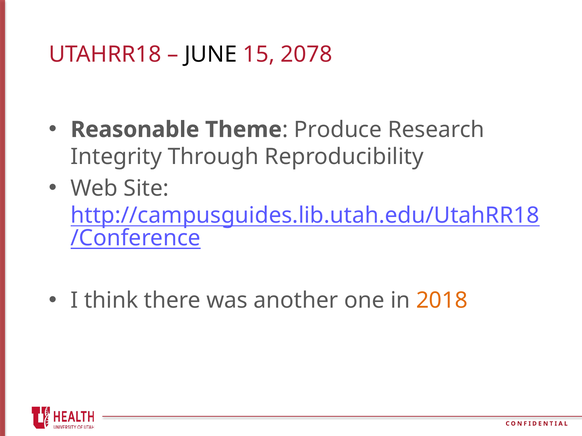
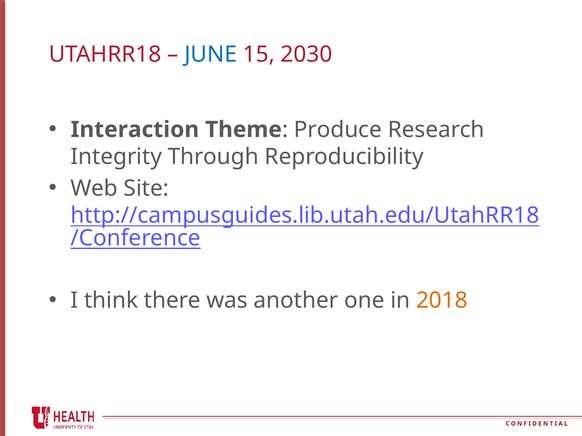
JUNE colour: black -> blue (211, 54)
2078: 2078 -> 2030 (306, 54)
Reasonable: Reasonable -> Interaction (135, 130)
